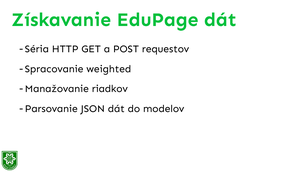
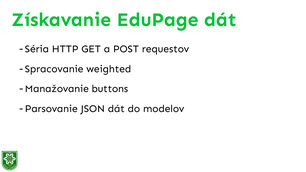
riadkov: riadkov -> buttons (110, 89)
